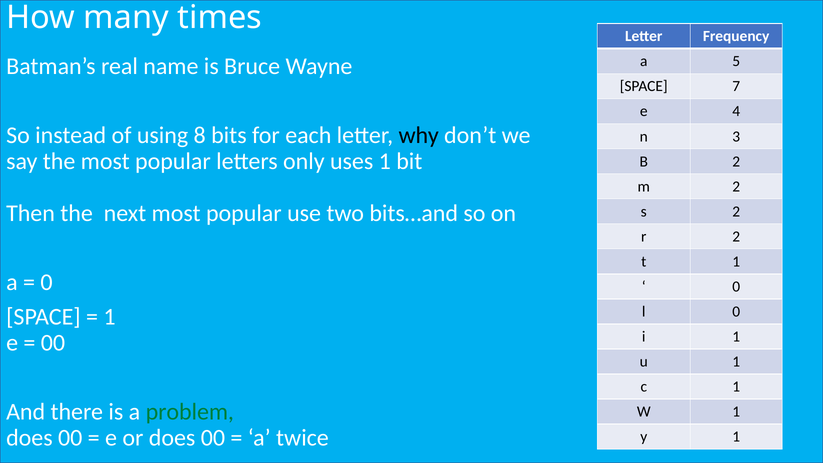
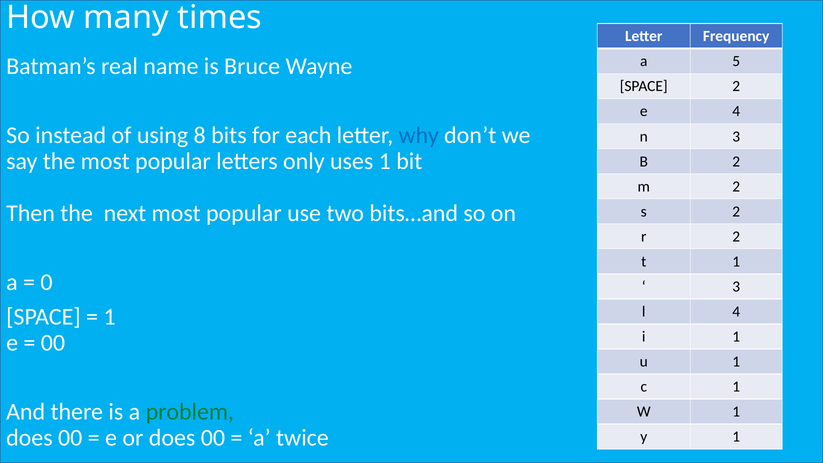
SPACE 7: 7 -> 2 (736, 86)
why colour: black -> blue (419, 136)
0: 0 -> 3 (736, 287)
l 0: 0 -> 4 (736, 312)
